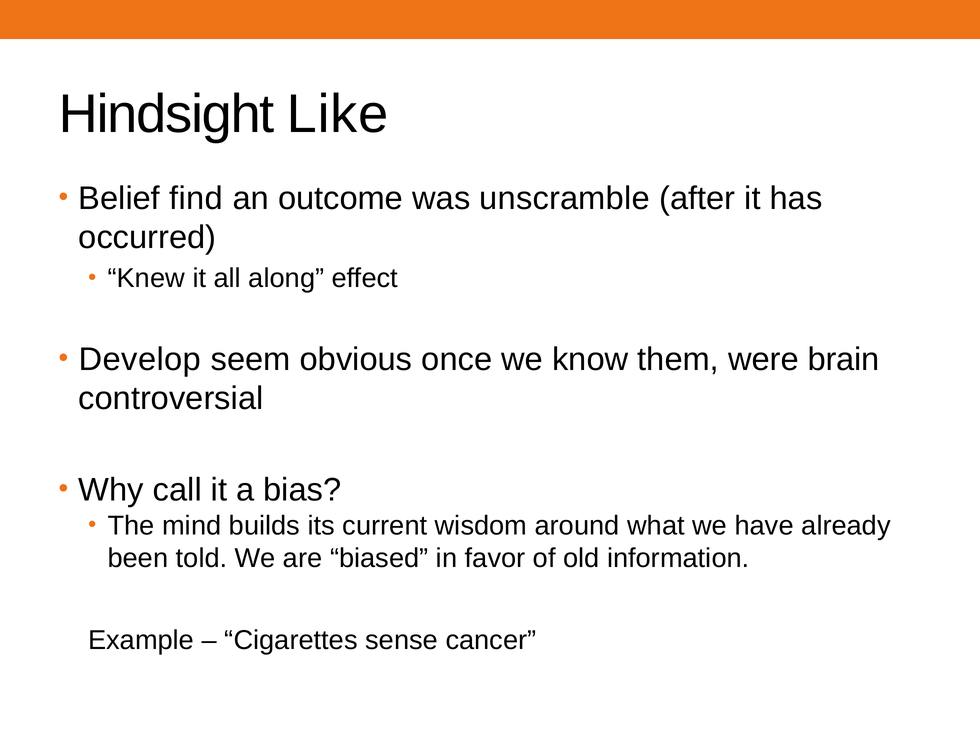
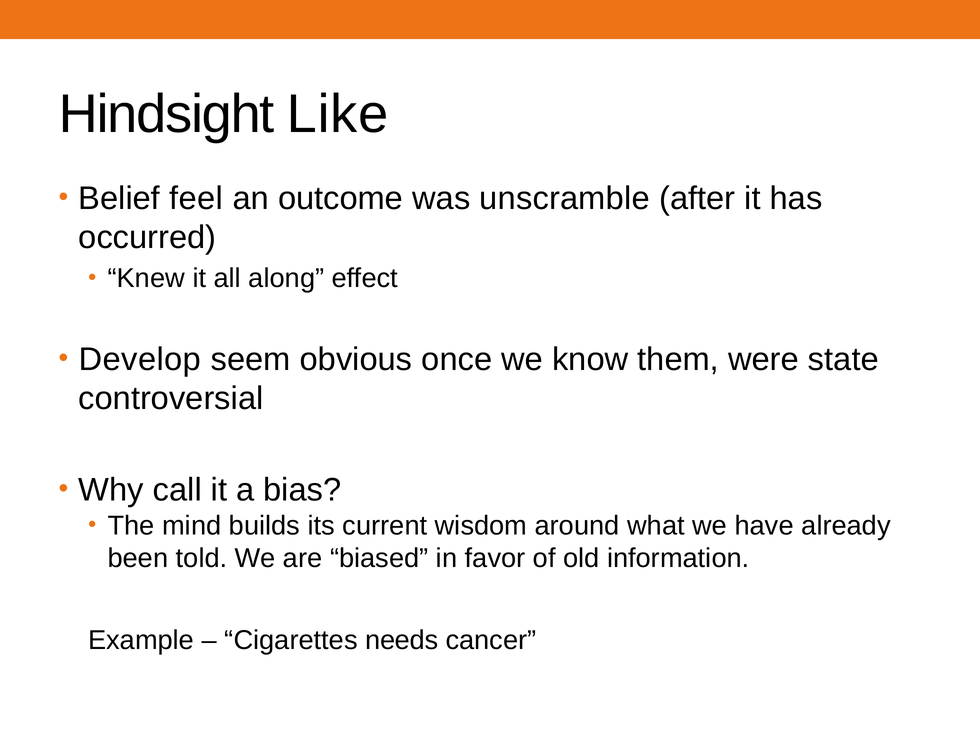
find: find -> feel (196, 198)
brain: brain -> state (843, 359)
sense: sense -> needs (402, 640)
